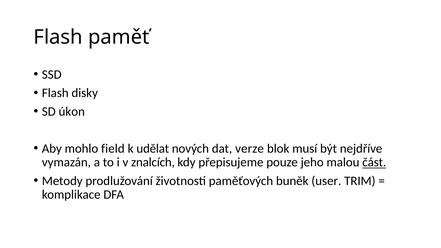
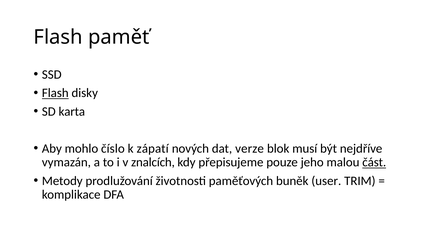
Flash underline: none -> present (55, 93)
úkon: úkon -> karta (72, 112)
field: field -> číslo (113, 149)
udělat: udělat -> zápatí (153, 149)
